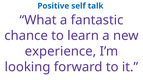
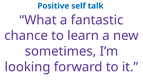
experience: experience -> sometimes (60, 52)
